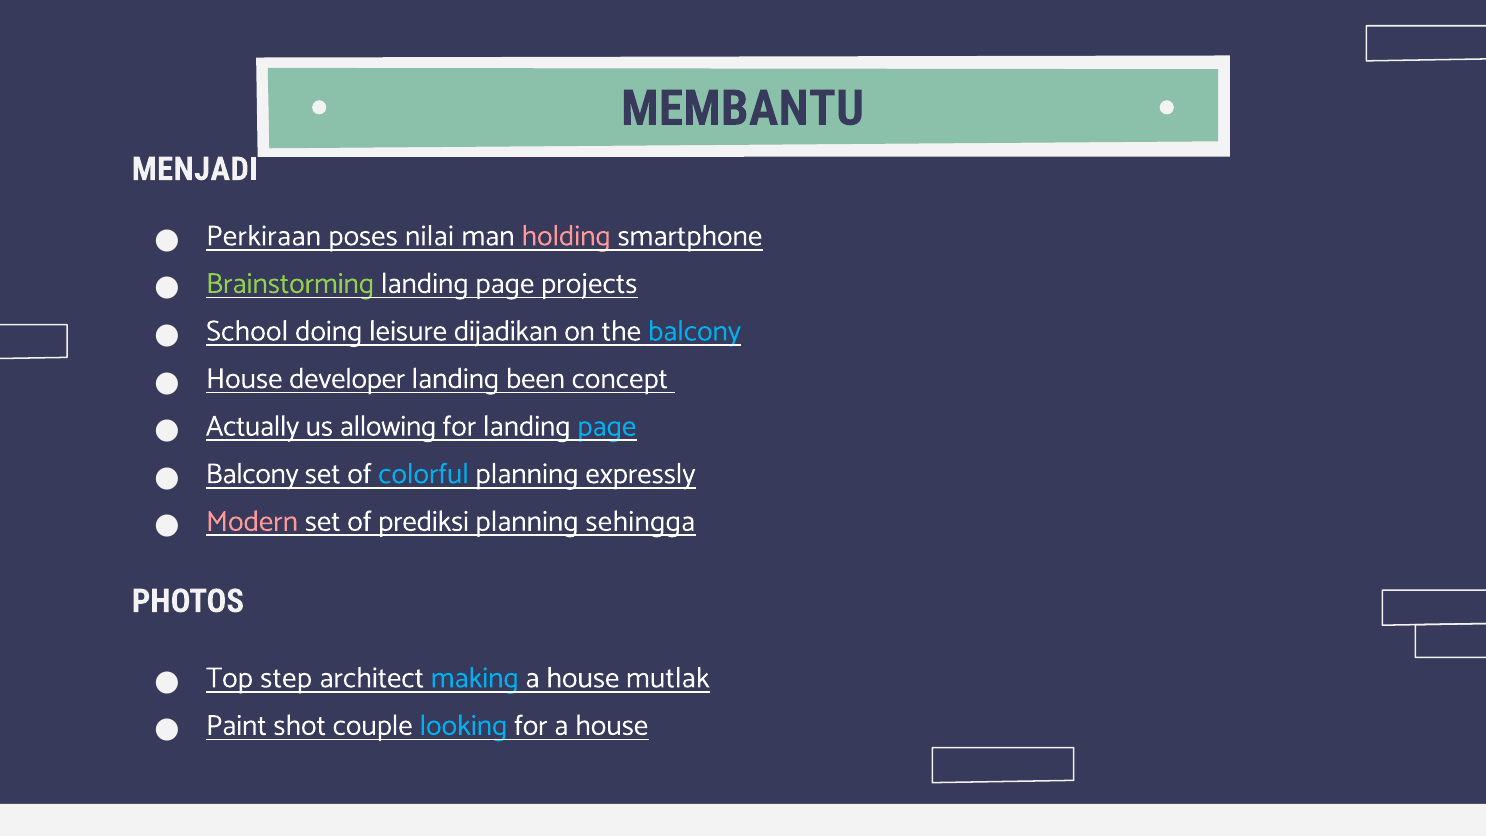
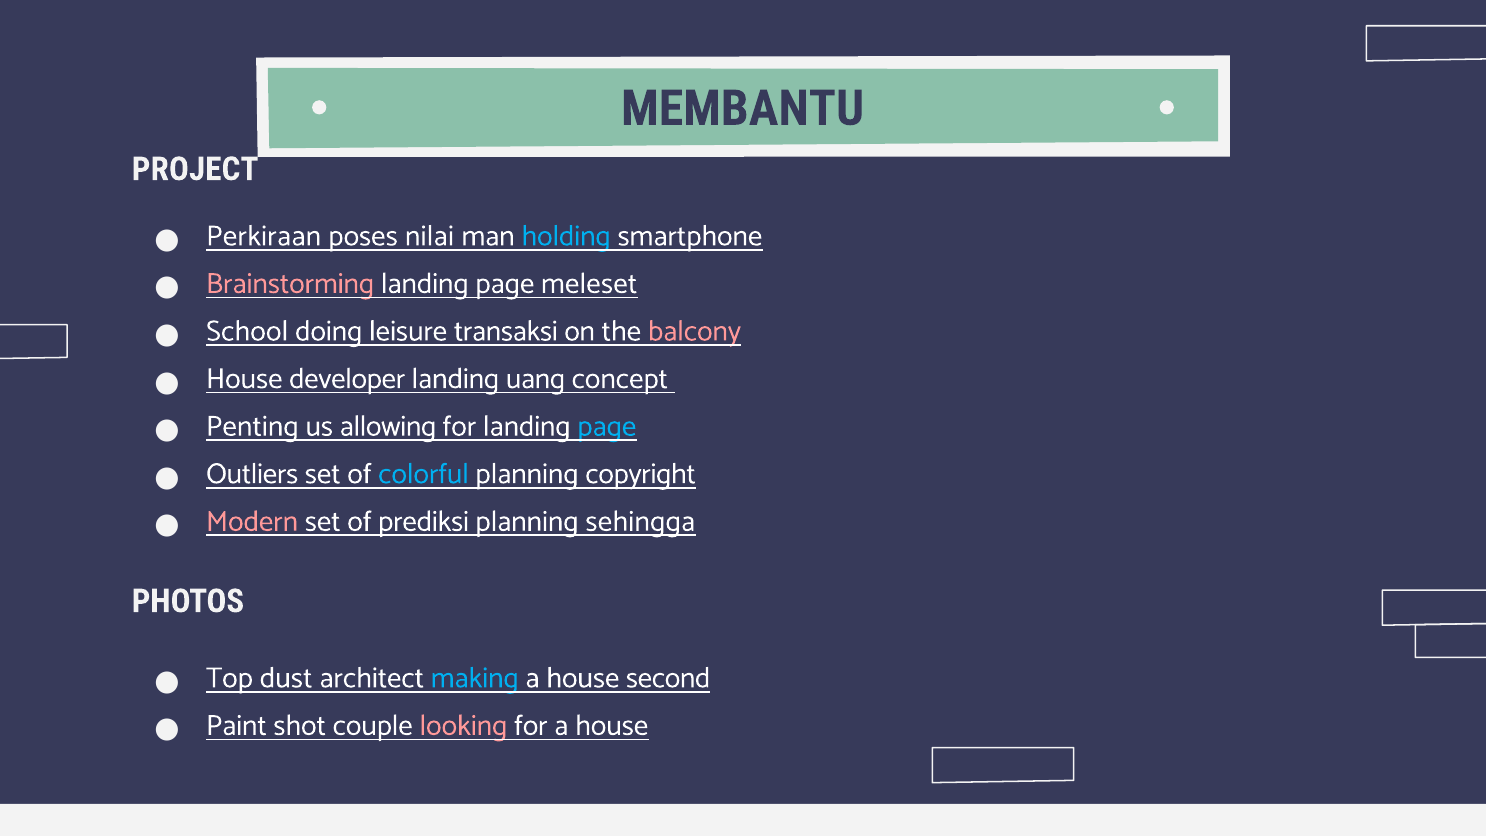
MENJADI: MENJADI -> PROJECT (195, 169)
holding colour: pink -> light blue (566, 236)
Brainstorming colour: light green -> pink (290, 283)
projects: projects -> meleset (589, 283)
dijadikan: dijadikan -> transaksi (506, 331)
balcony colour: light blue -> pink (694, 331)
been: been -> uang (536, 378)
Actually: Actually -> Penting (252, 426)
Balcony: Balcony -> Outliers (252, 474)
expressly: expressly -> copyright (641, 474)
step: step -> dust (286, 678)
mutlak: mutlak -> second (668, 678)
looking colour: light blue -> pink (463, 725)
